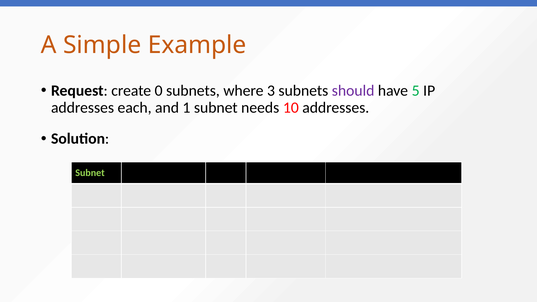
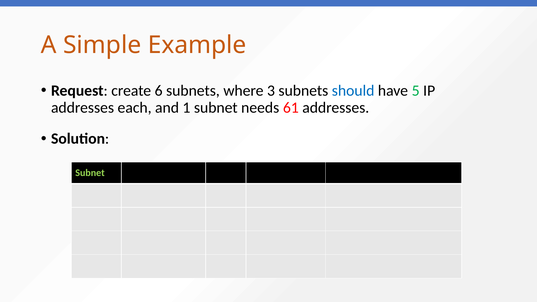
0: 0 -> 6 (159, 91)
should colour: purple -> blue (353, 91)
10: 10 -> 61 (291, 108)
